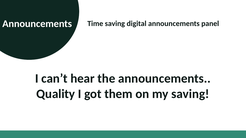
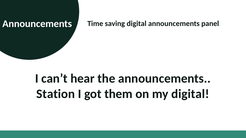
Quality: Quality -> Station (56, 94)
my saving: saving -> digital (190, 94)
